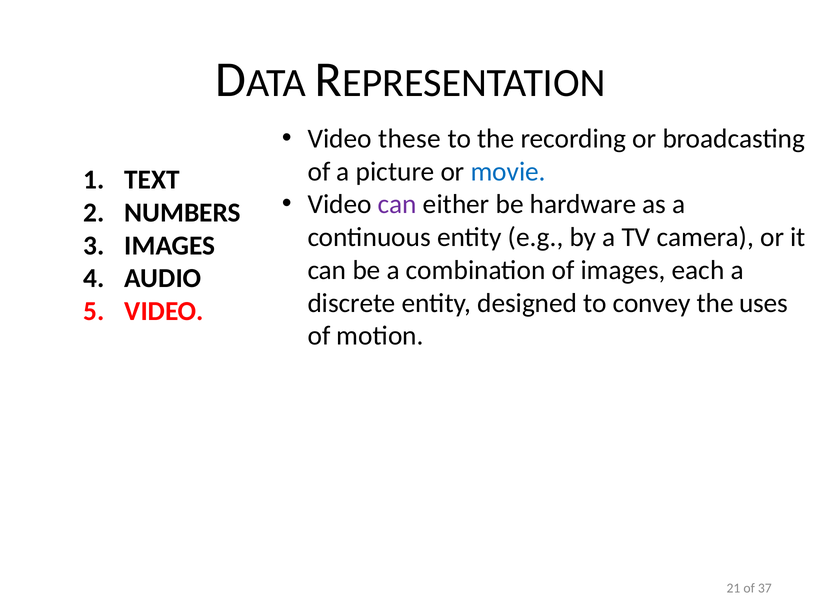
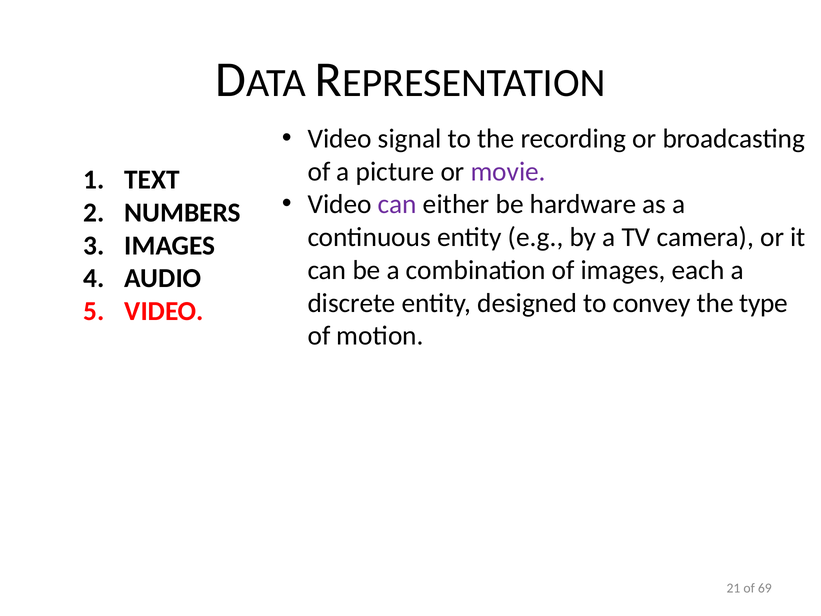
these: these -> signal (410, 139)
movie colour: blue -> purple (508, 171)
uses: uses -> type (764, 303)
37: 37 -> 69 (765, 588)
